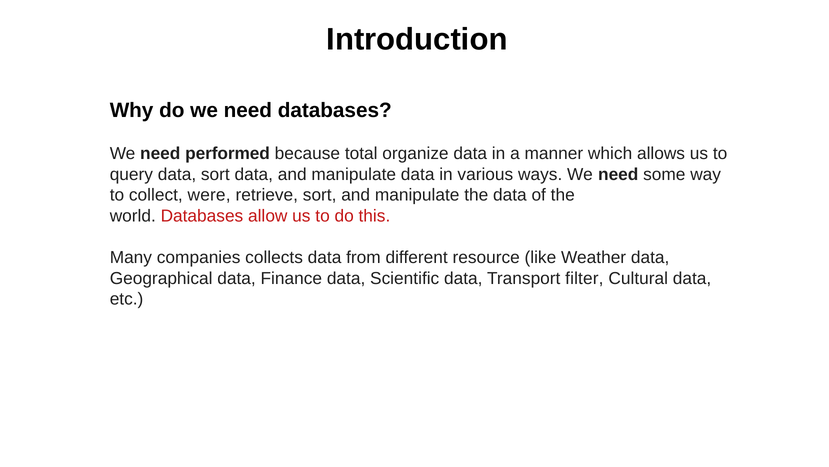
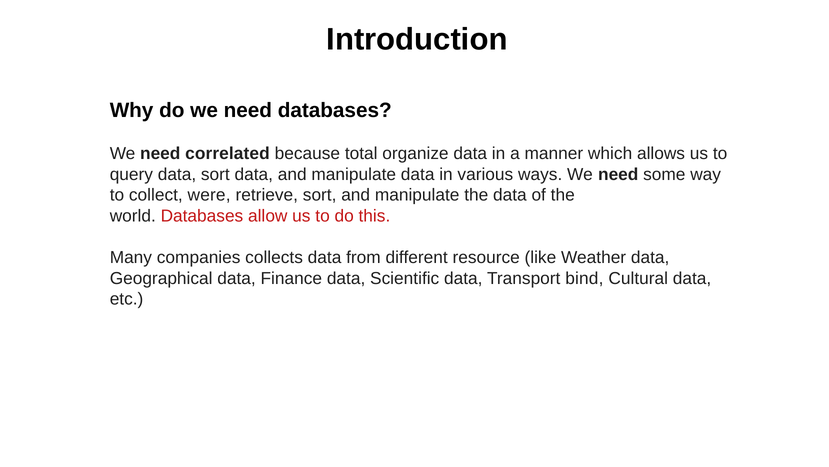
performed: performed -> correlated (227, 154)
filter: filter -> bind (584, 278)
